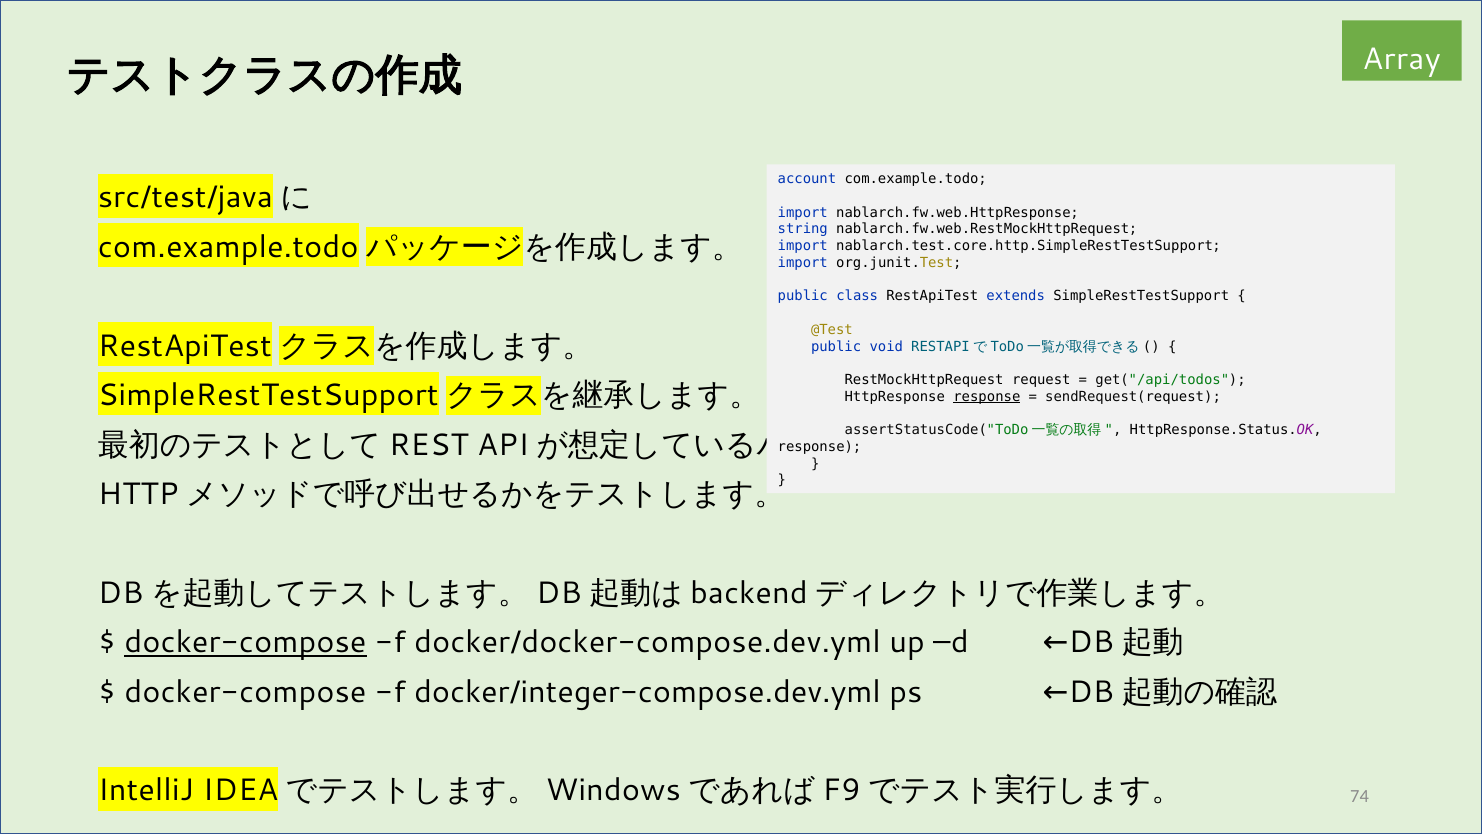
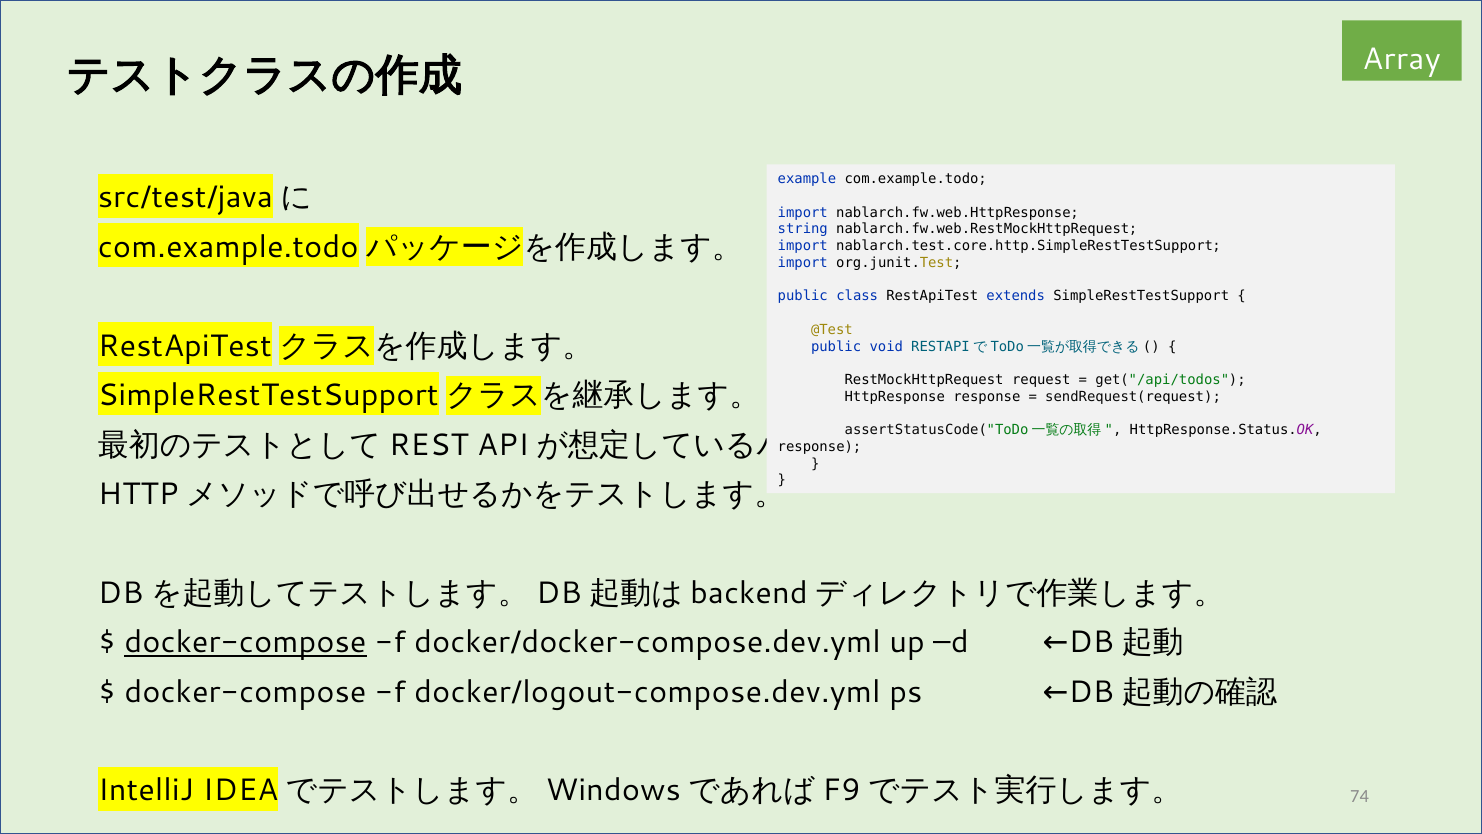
account: account -> example (807, 179)
response underline: present -> none (987, 396)
docker/integer-compose.dev.yml: docker/integer-compose.dev.yml -> docker/logout-compose.dev.yml (647, 692)
